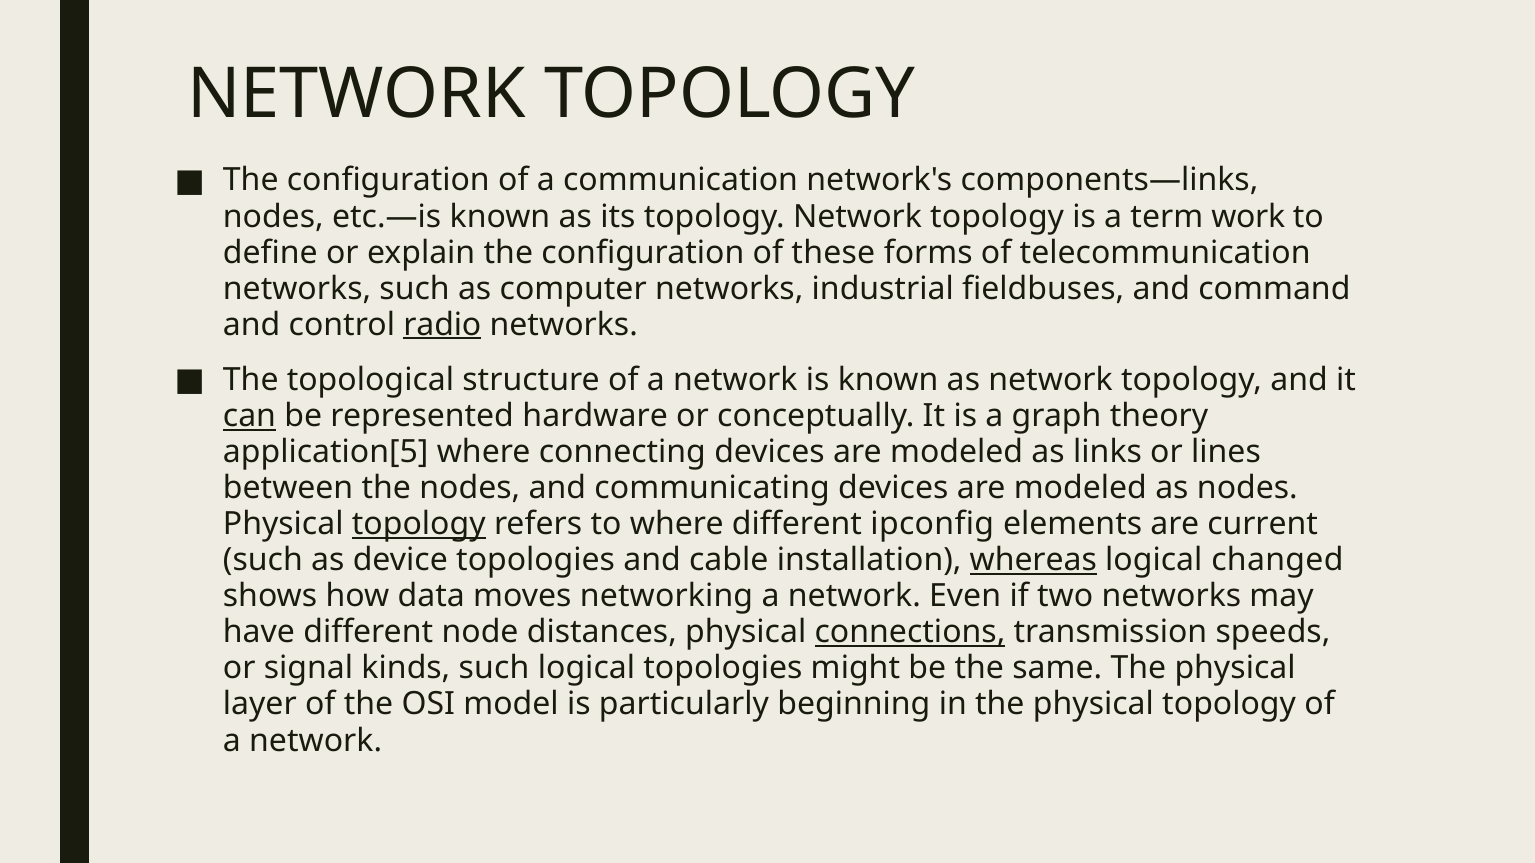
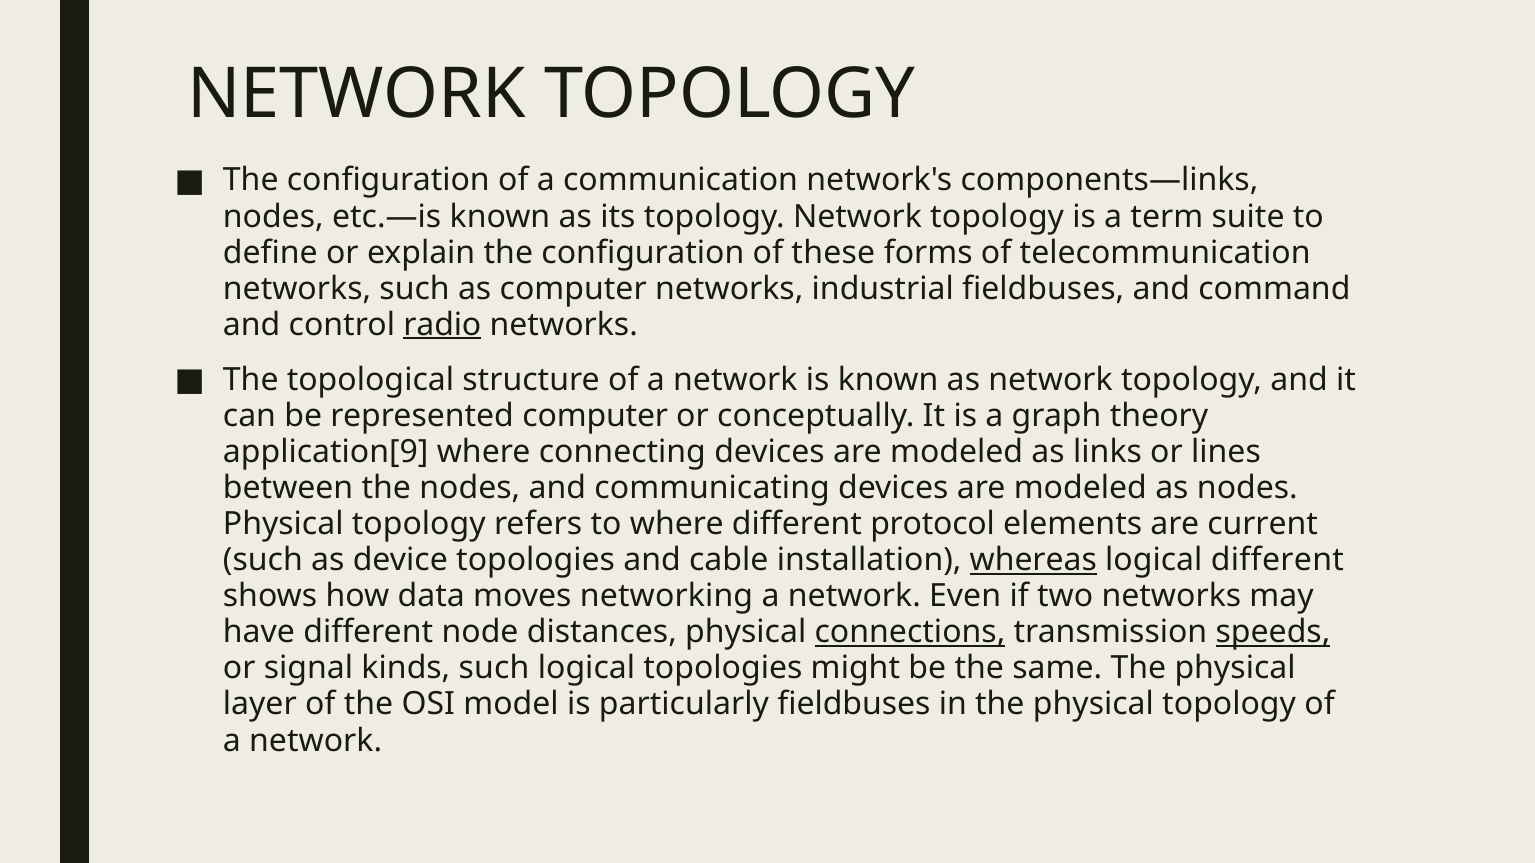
work: work -> suite (1248, 217)
can underline: present -> none (249, 416)
represented hardware: hardware -> computer (595, 416)
application[5: application[5 -> application[9 (326, 452)
topology underline: present -> none (419, 524)
ipconfig: ipconfig -> protocol (933, 524)
logical changed: changed -> different (1277, 560)
speeds underline: none -> present (1273, 633)
particularly beginning: beginning -> fieldbuses (854, 705)
